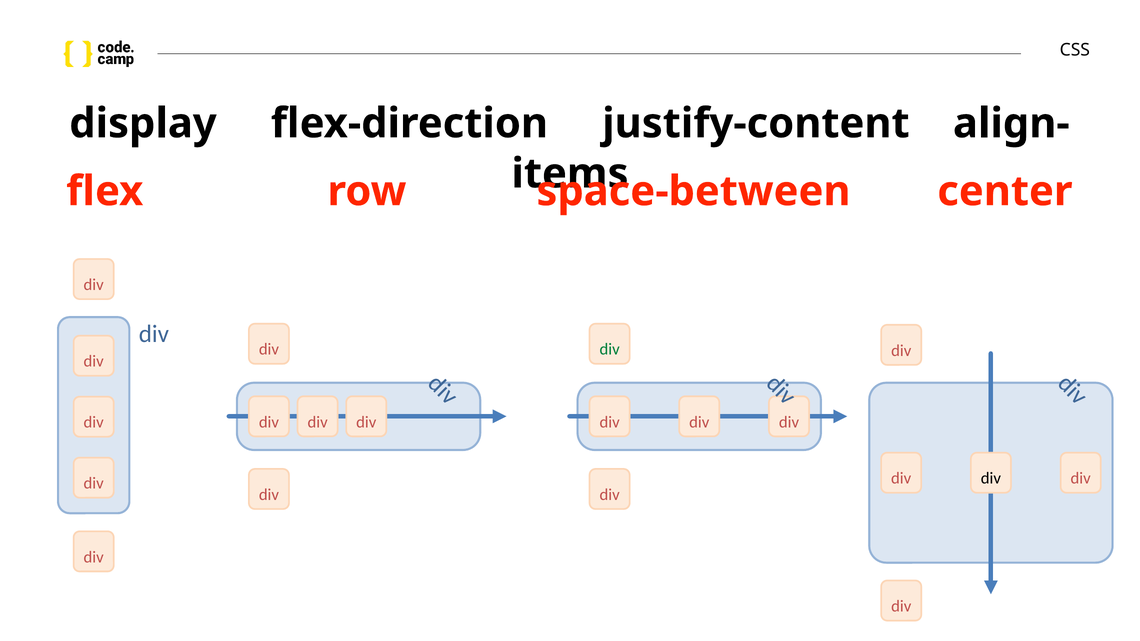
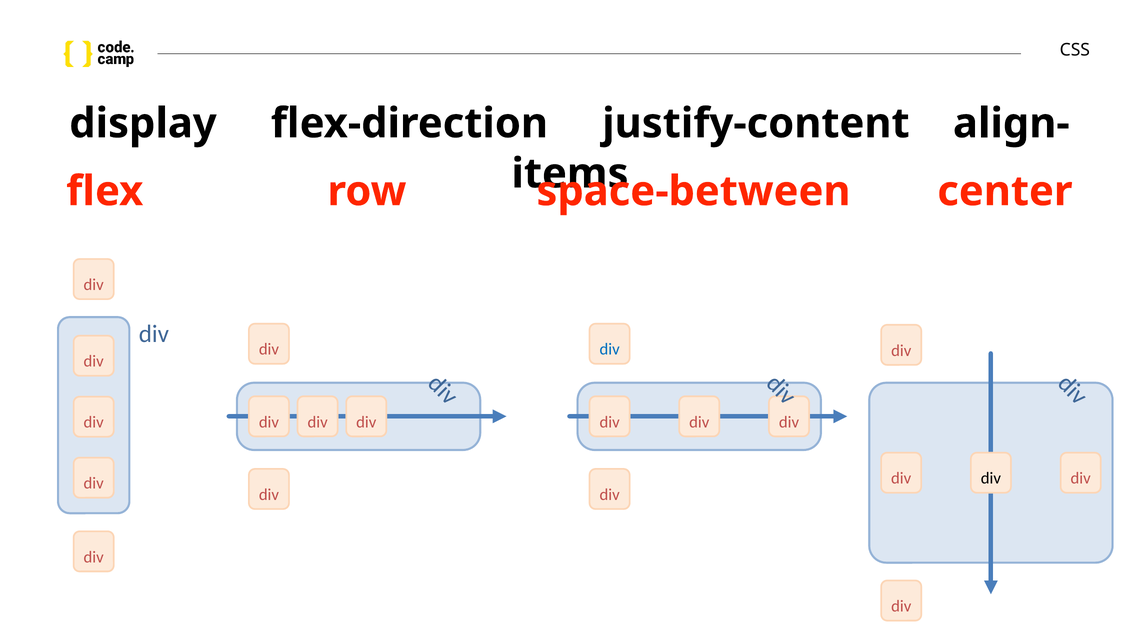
div colour: green -> blue (610, 349)
